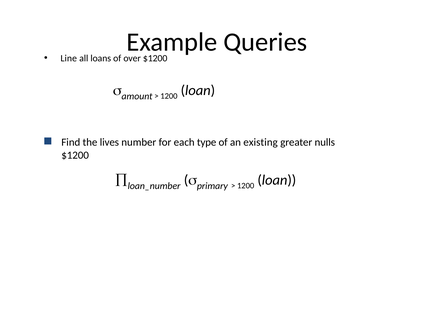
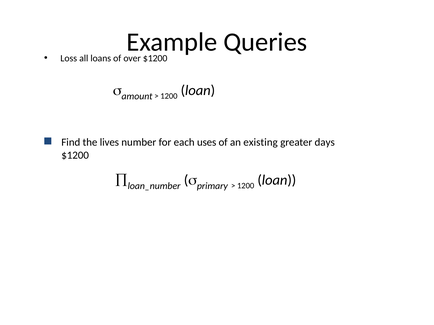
Line: Line -> Loss (69, 58)
type: type -> uses (207, 143)
nulls: nulls -> days (325, 143)
